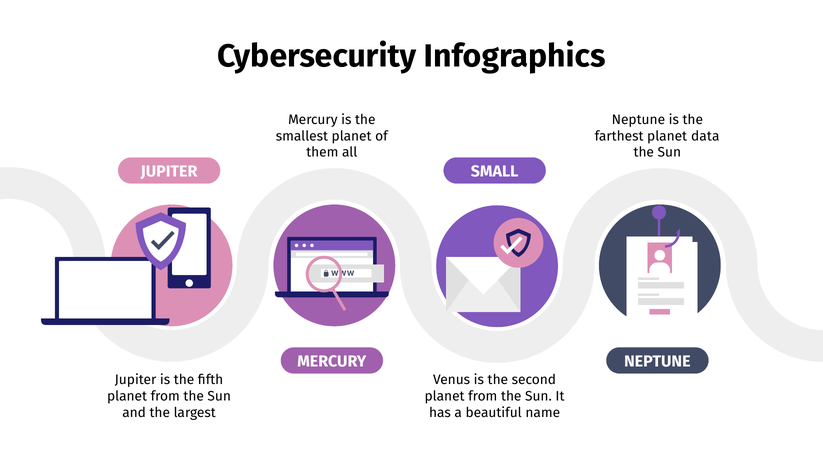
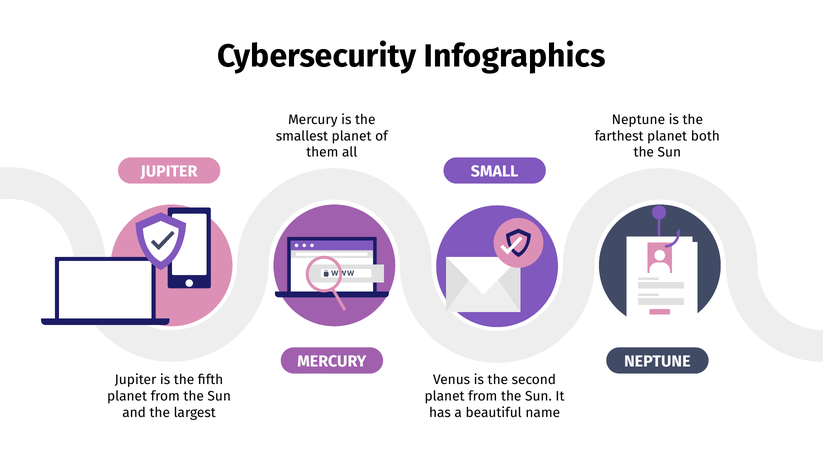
data: data -> both (705, 136)
